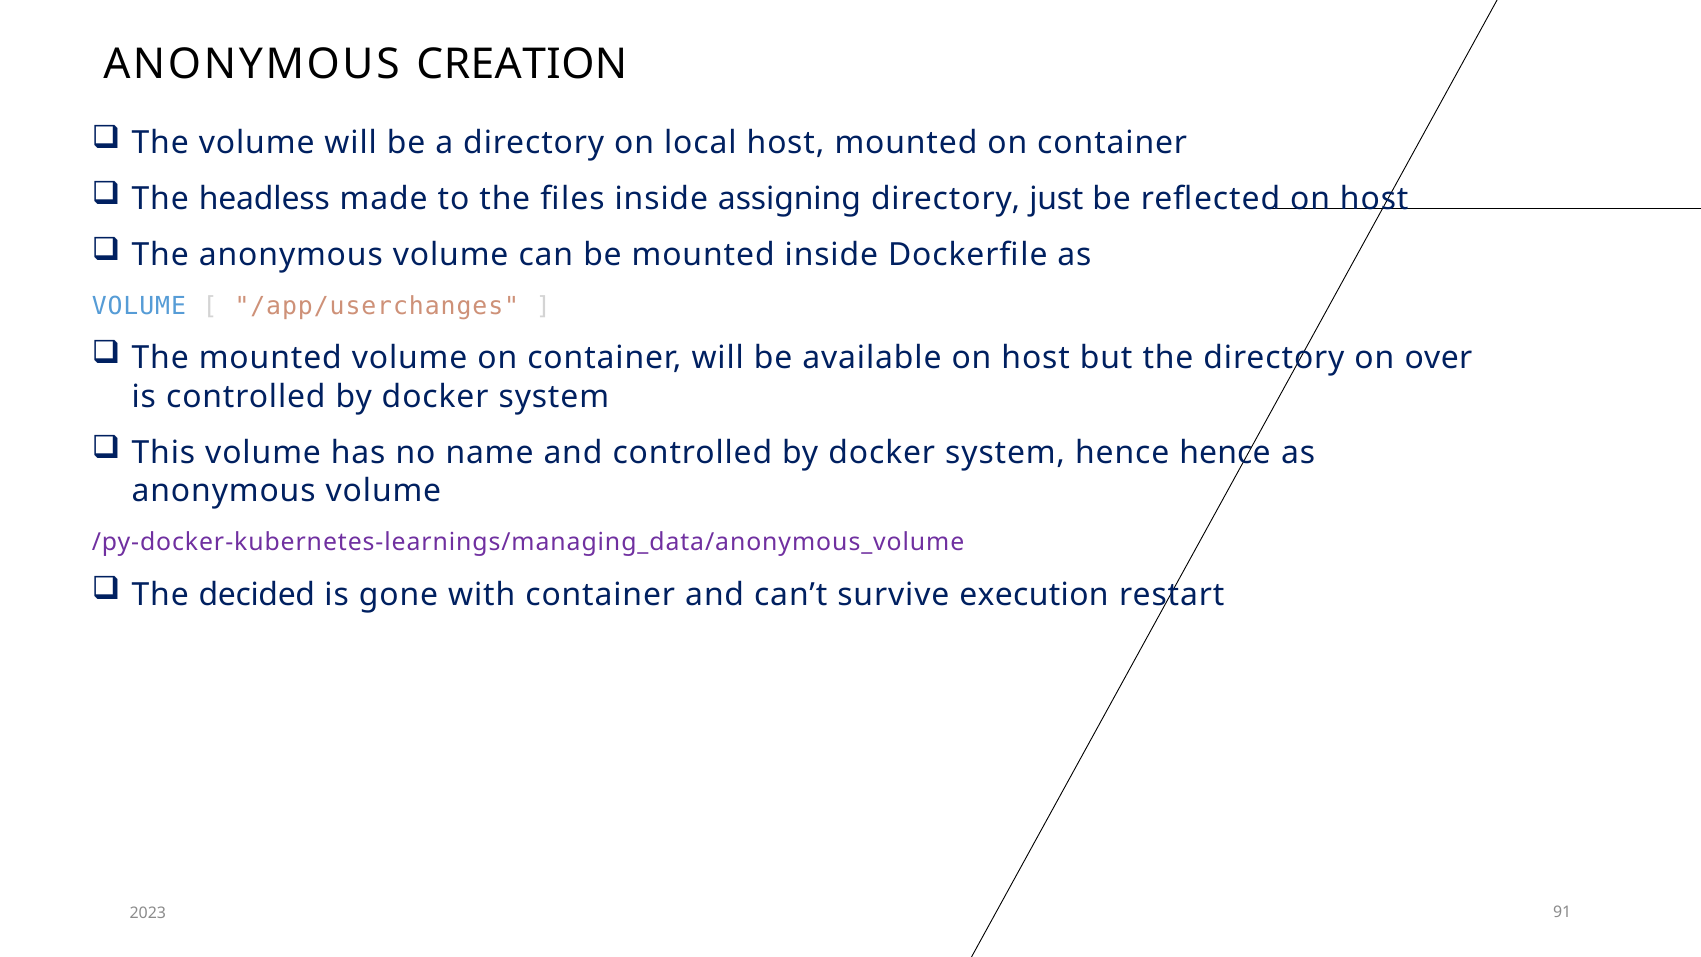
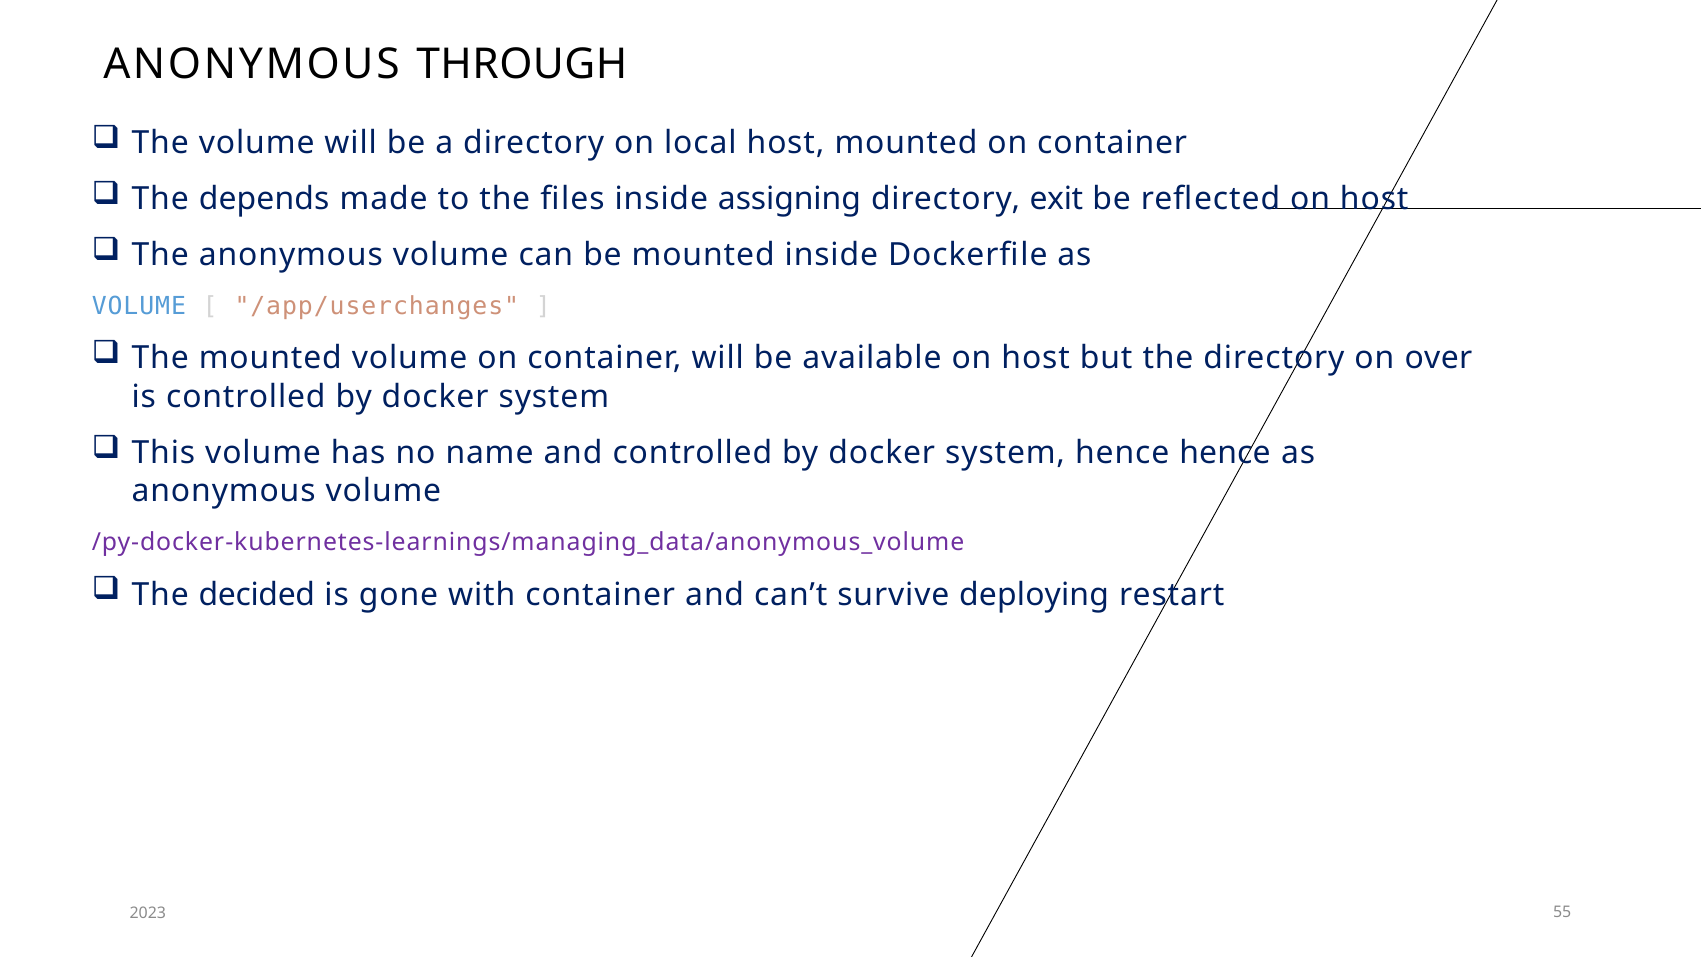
CREATION: CREATION -> THROUGH (522, 65)
headless: headless -> depends (264, 199)
just: just -> exit (1056, 199)
execution: execution -> deploying (1034, 594)
91: 91 -> 55 (1562, 912)
